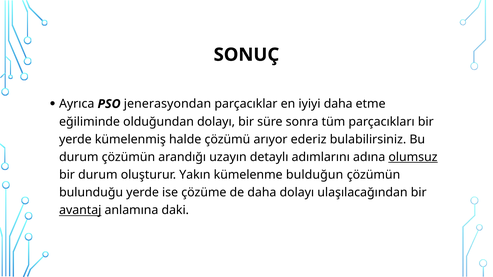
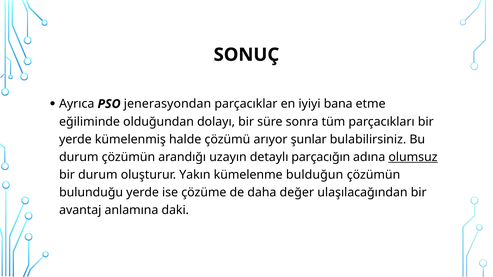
iyiyi daha: daha -> bana (338, 104)
ederiz: ederiz -> şunlar (309, 140)
adımlarını: adımlarını -> parçacığın (321, 157)
daha dolayı: dolayı -> değer (297, 193)
avantaj underline: present -> none (80, 211)
